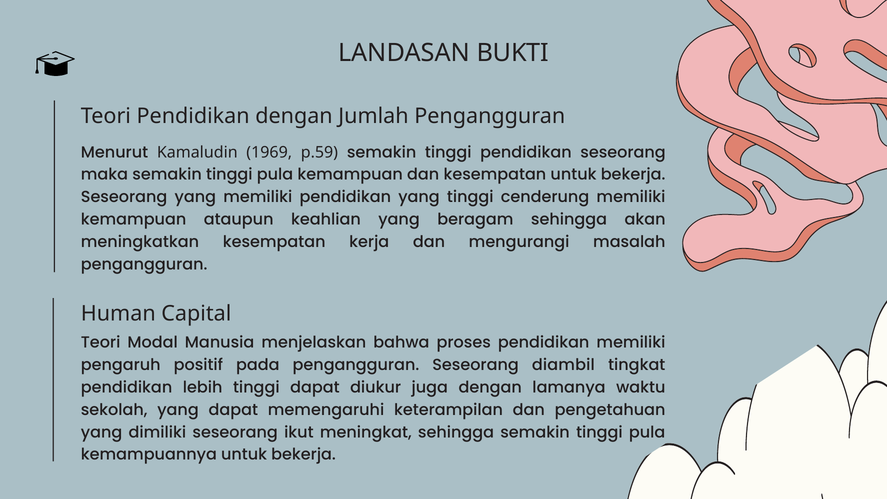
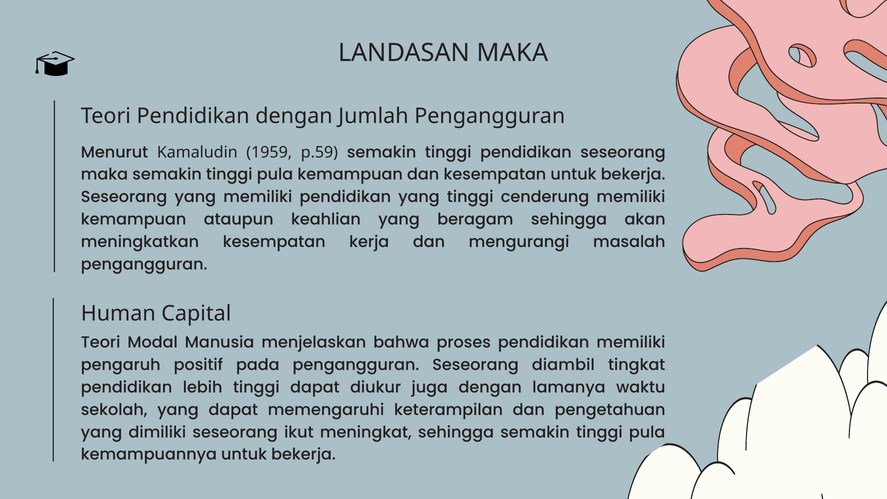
LANDASAN BUKTI: BUKTI -> MAKA (512, 53)
1969: 1969 -> 1959 (269, 152)
